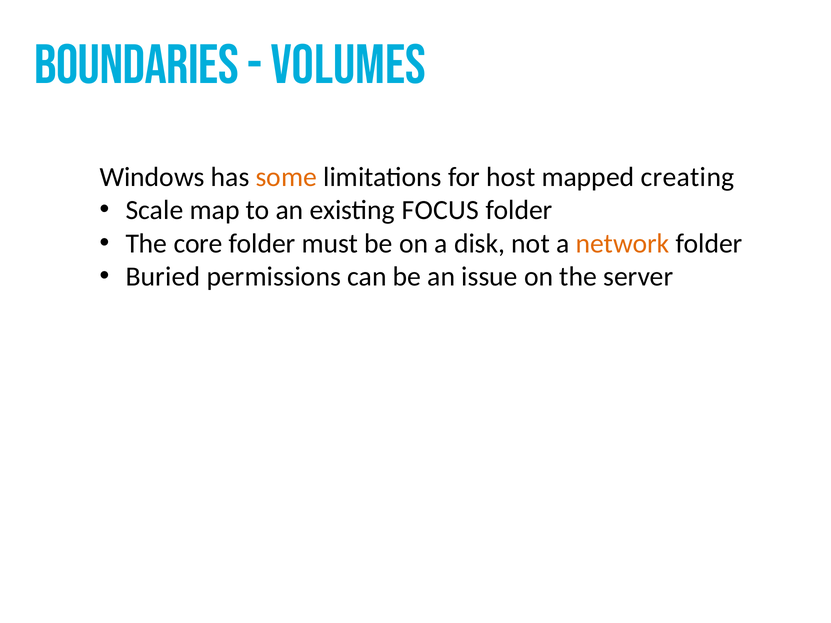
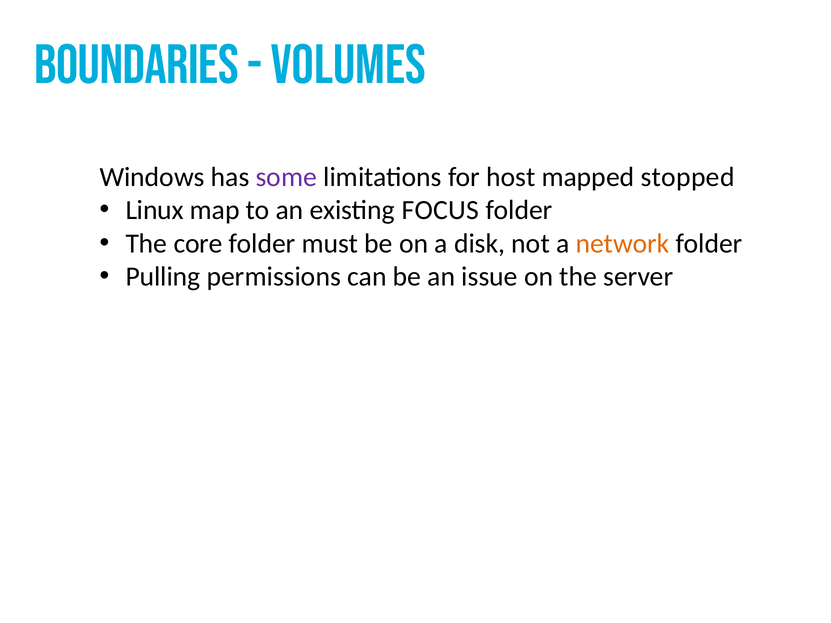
some colour: orange -> purple (286, 177)
creating: creating -> stopped (688, 177)
Scale: Scale -> Linux (155, 210)
Buried: Buried -> Pulling (163, 277)
